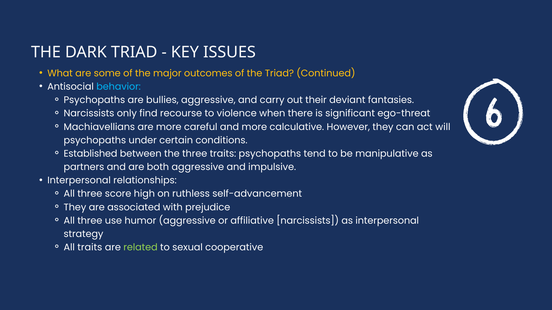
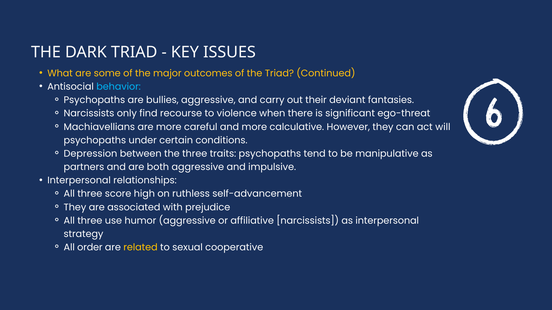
Established: Established -> Depression (90, 154)
All traits: traits -> order (90, 248)
related colour: light green -> yellow (140, 248)
